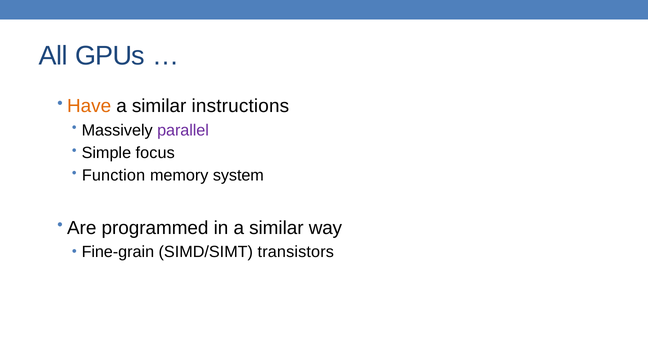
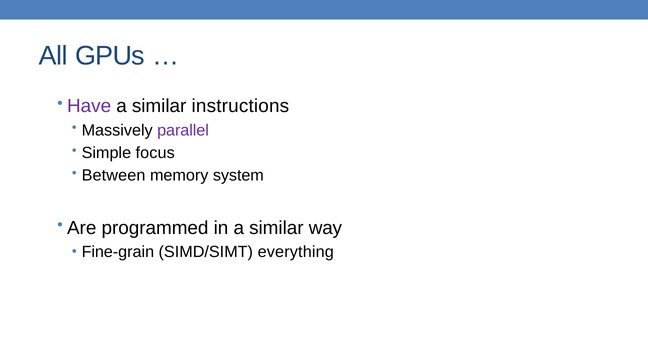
Have colour: orange -> purple (89, 106)
Function: Function -> Between (114, 176)
transistors: transistors -> everything (296, 252)
